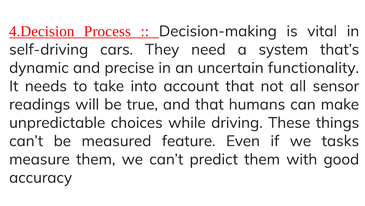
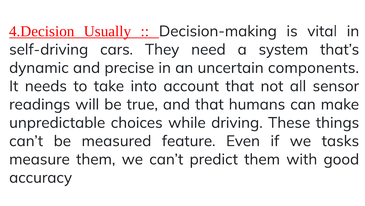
Process: Process -> Usually (108, 31)
functionality: functionality -> components (313, 68)
